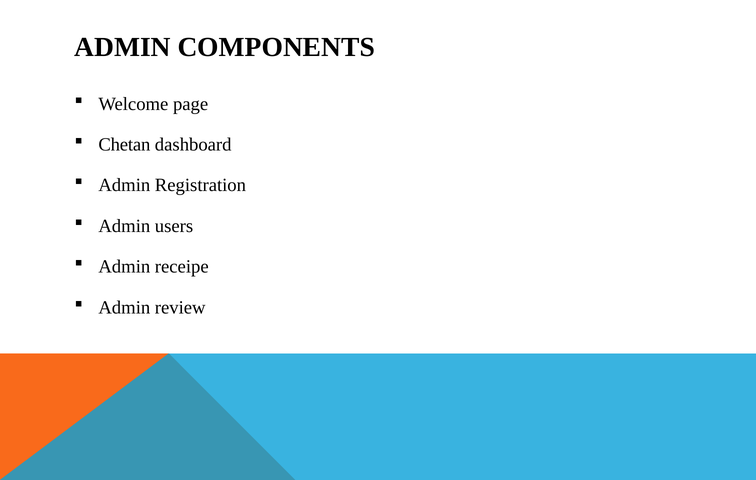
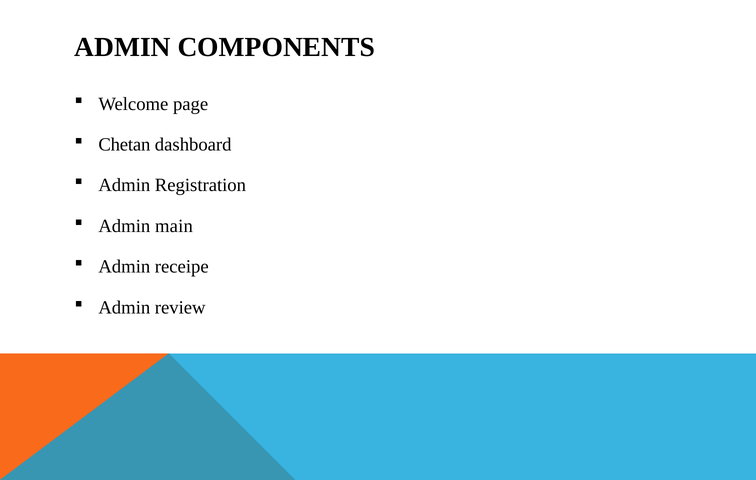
users: users -> main (174, 226)
